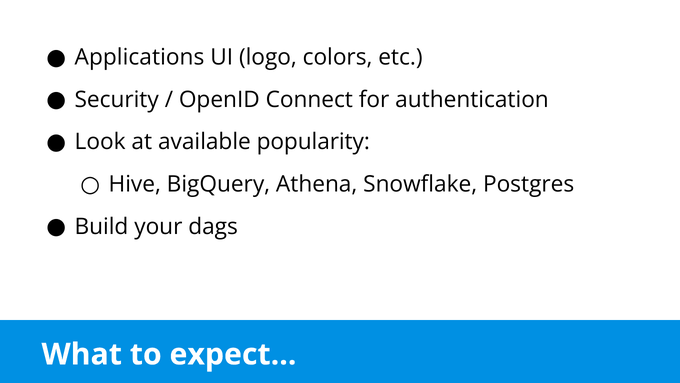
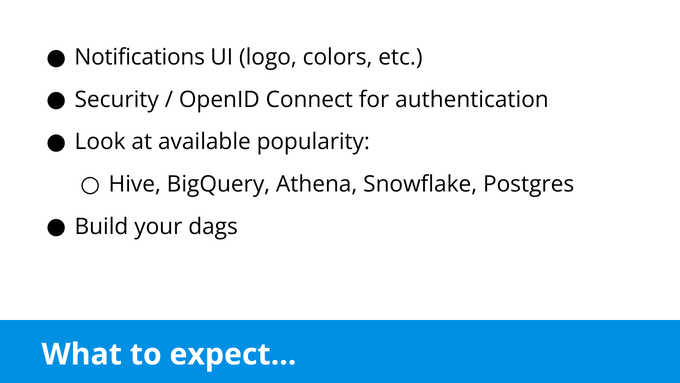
Applications: Applications -> Notifications (140, 57)
